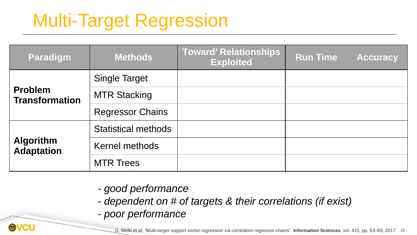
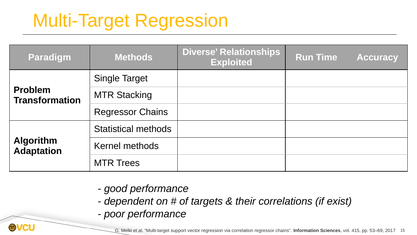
Toward: Toward -> Diverse (200, 52)
